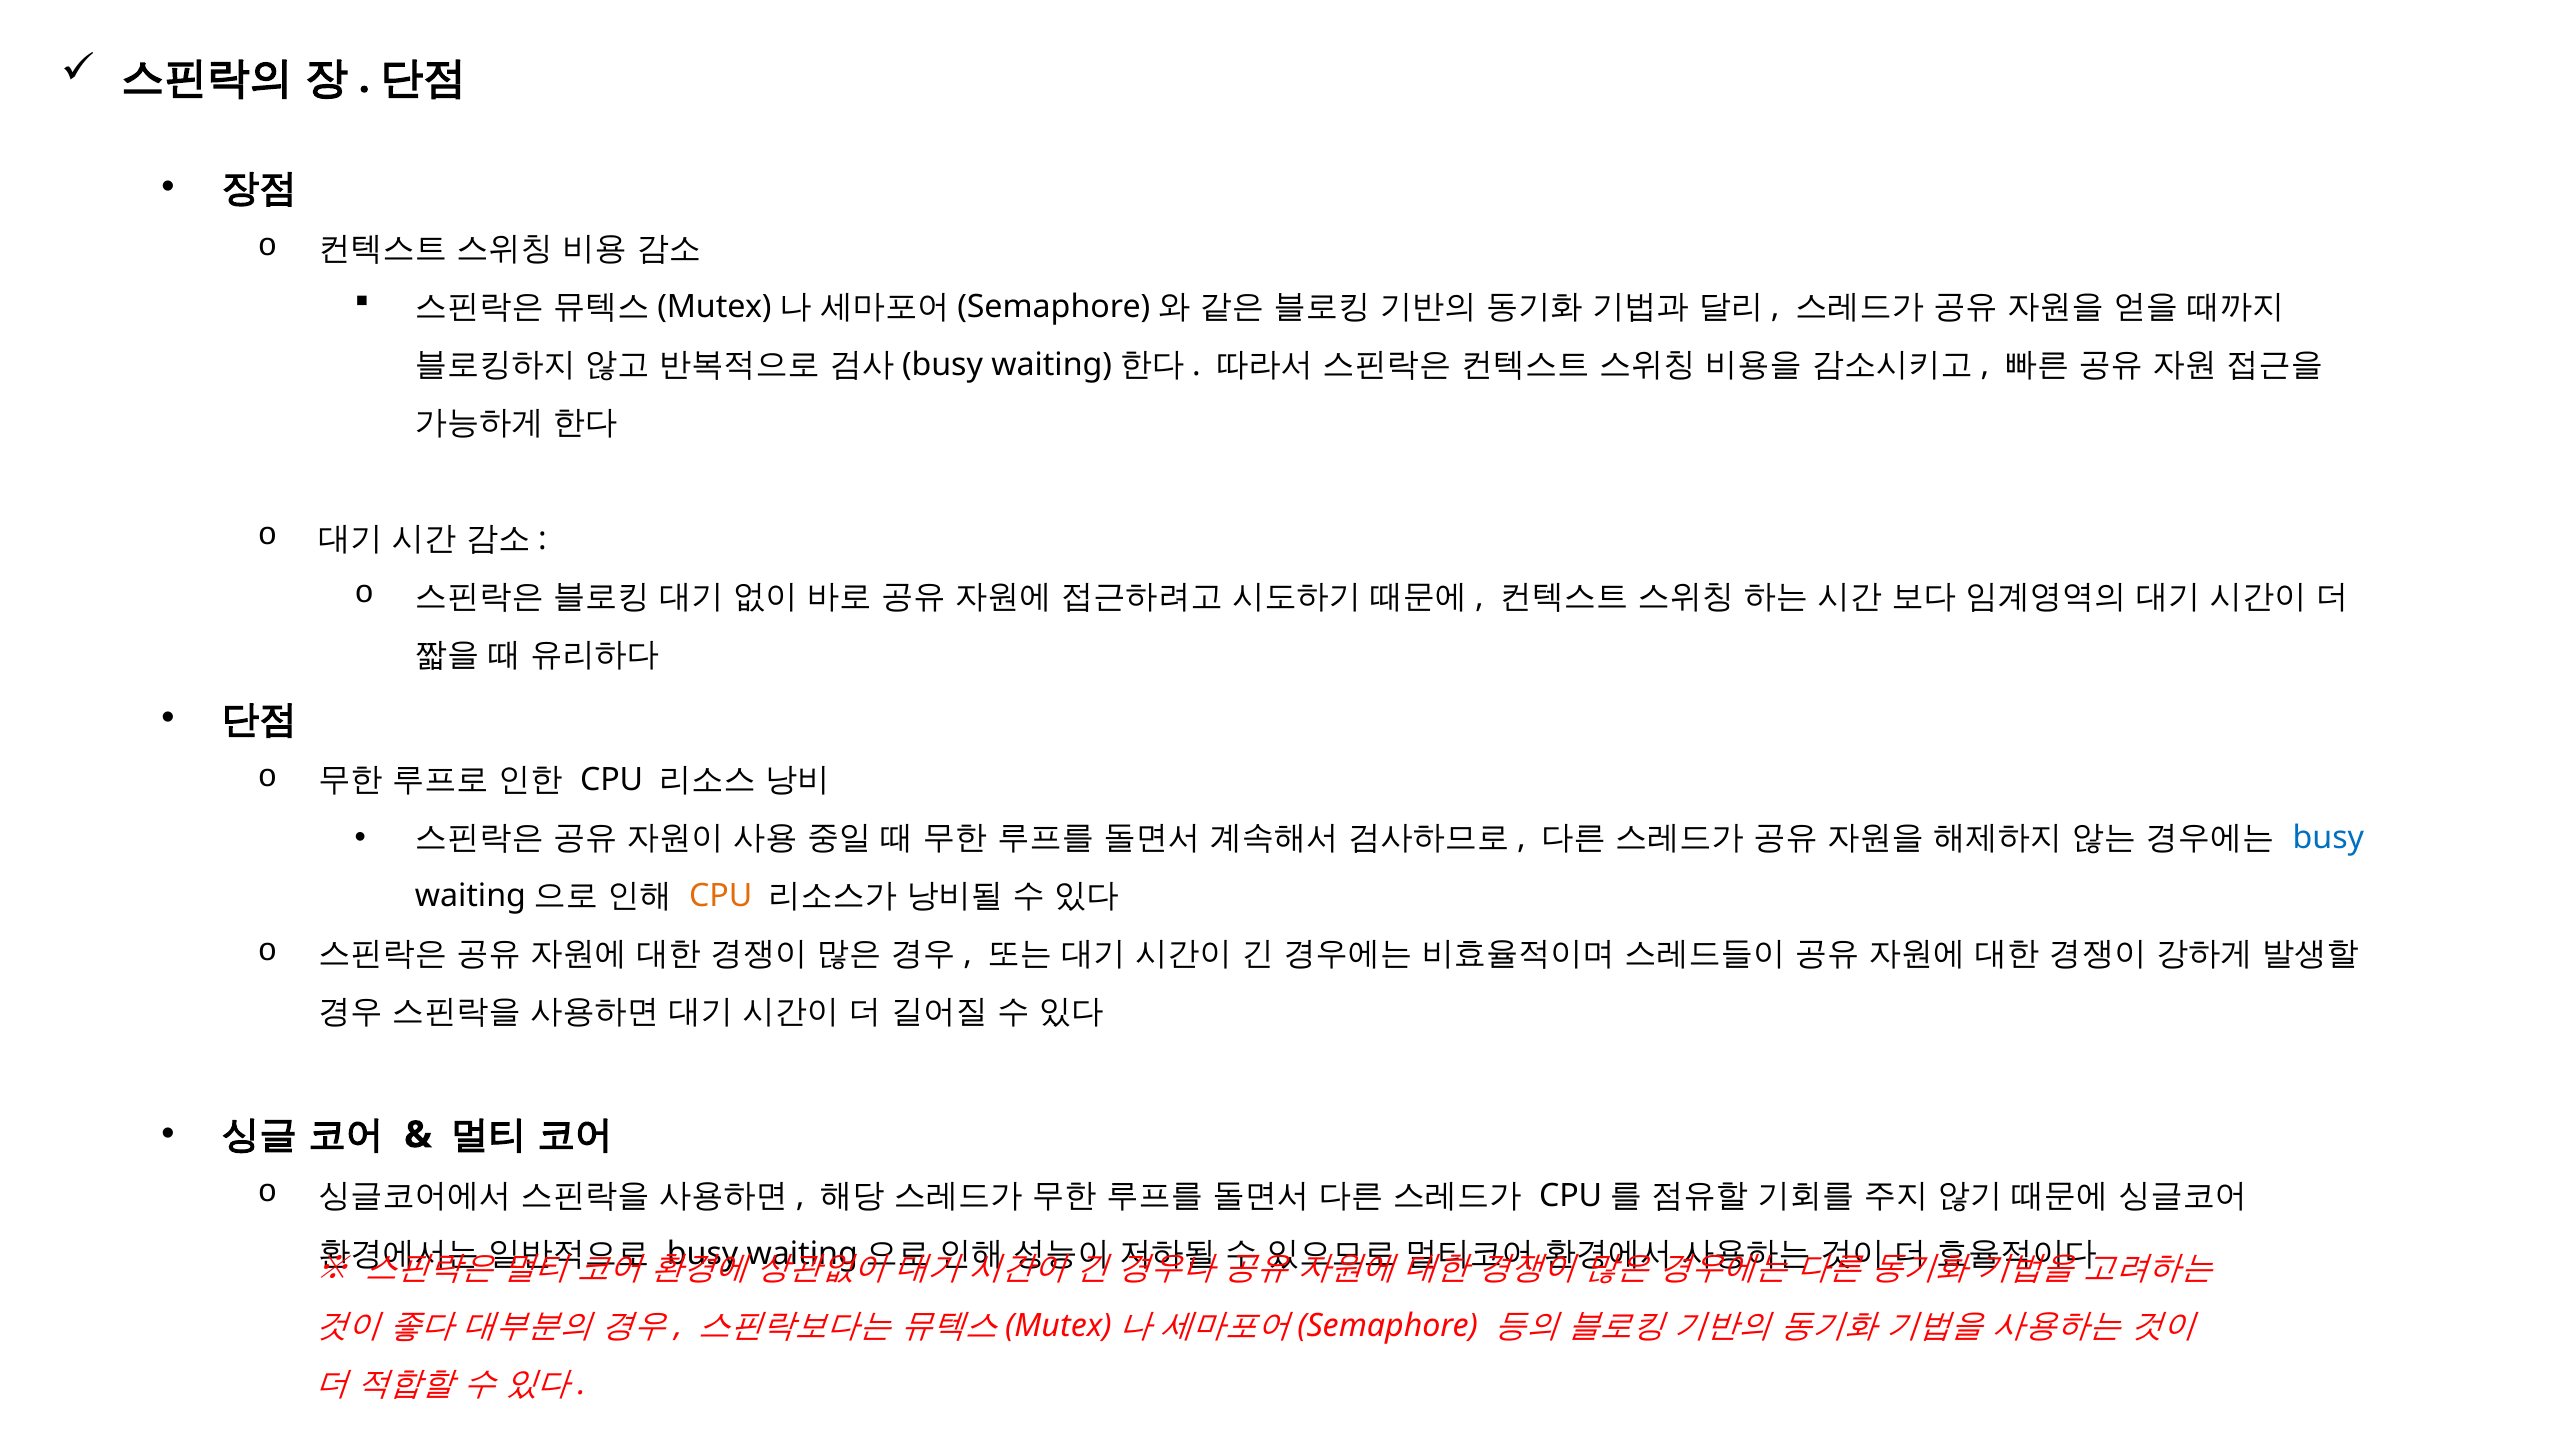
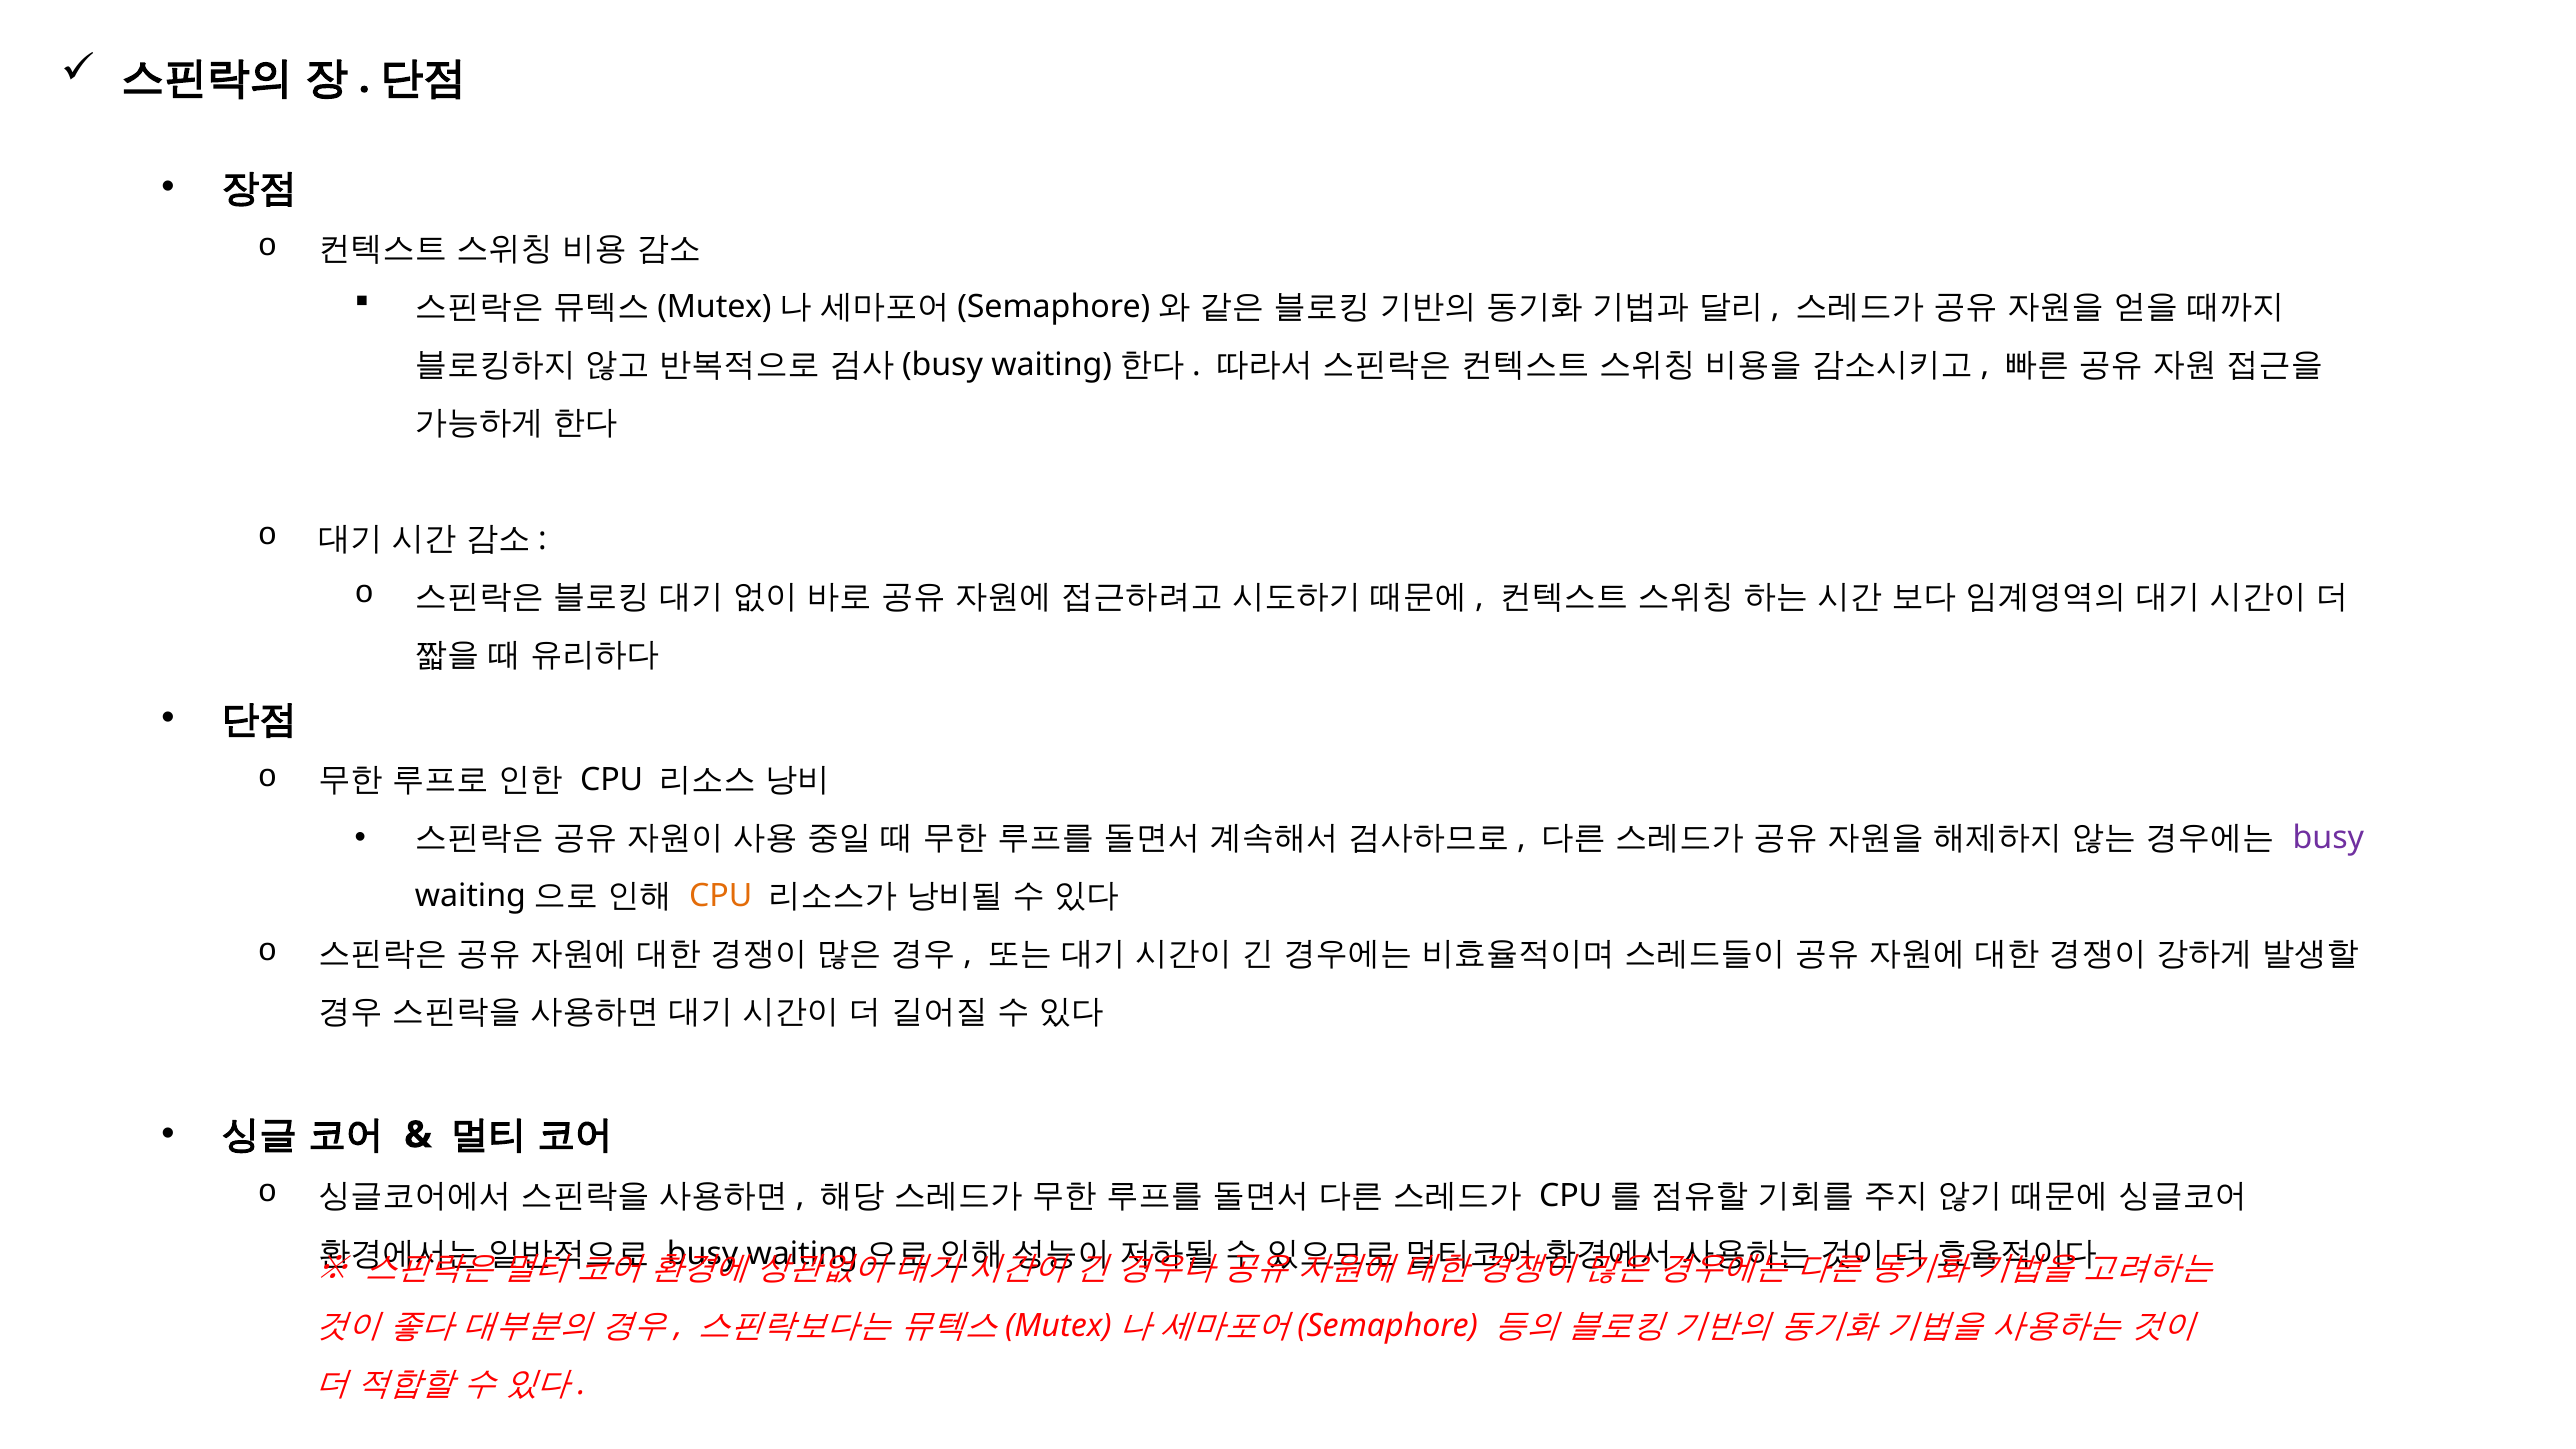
busy colour: blue -> purple (2328, 838)
